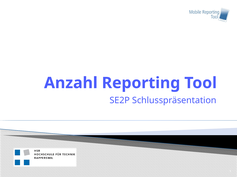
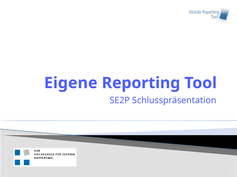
Anzahl: Anzahl -> Eigene (71, 83)
